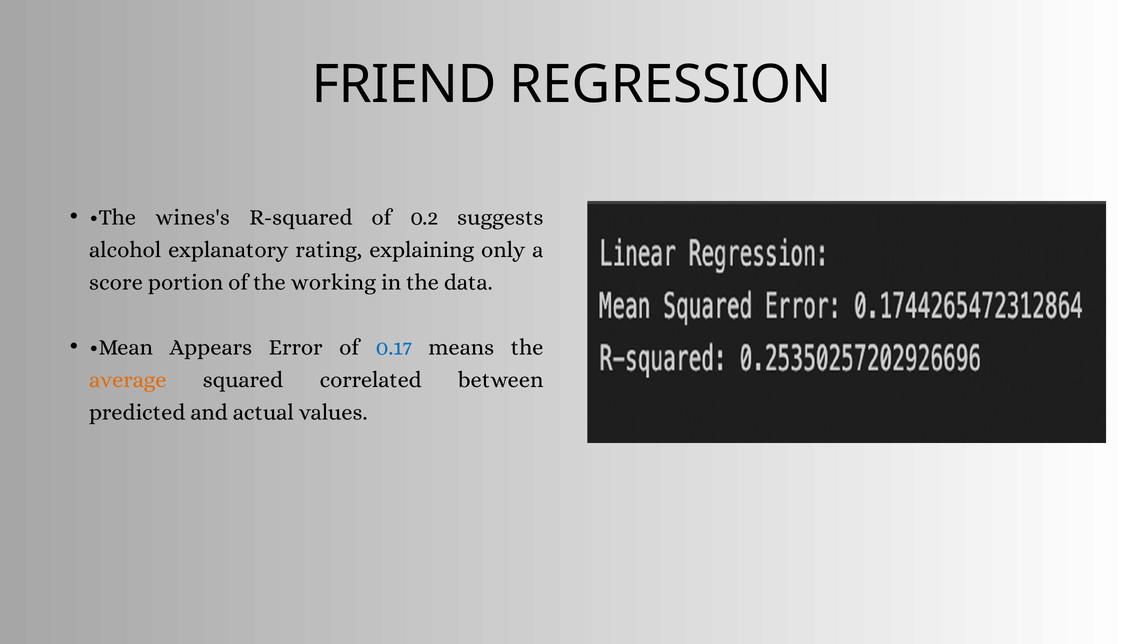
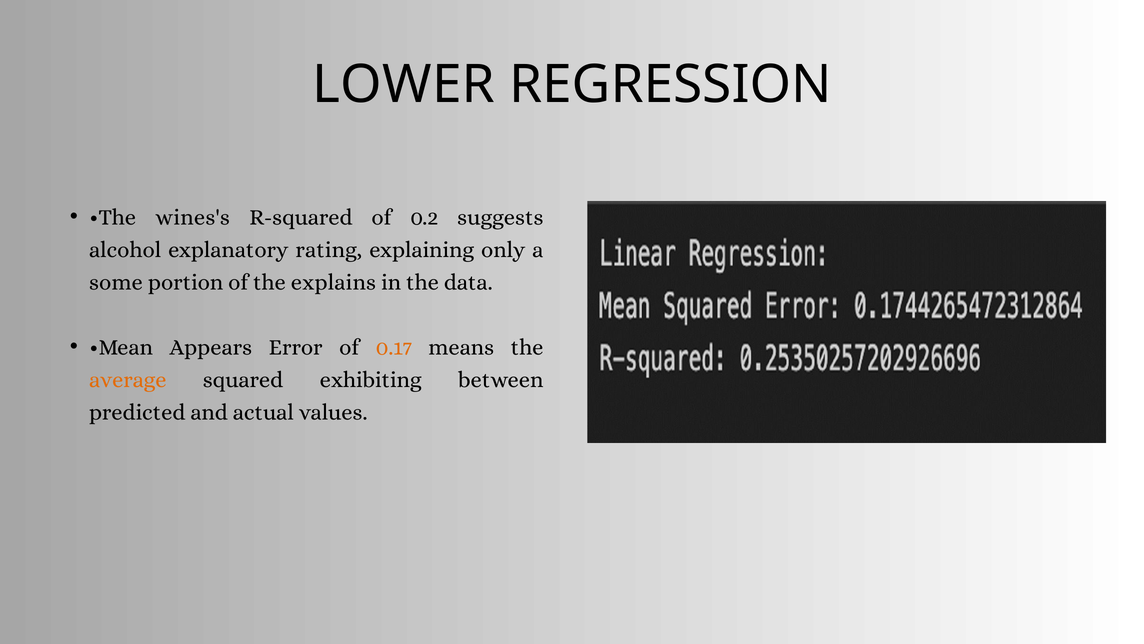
FRIEND: FRIEND -> LOWER (404, 84)
score: score -> some (116, 282)
working: working -> explains (333, 282)
0.17 colour: blue -> orange (394, 347)
correlated: correlated -> exhibiting (371, 379)
